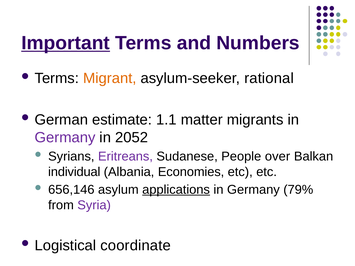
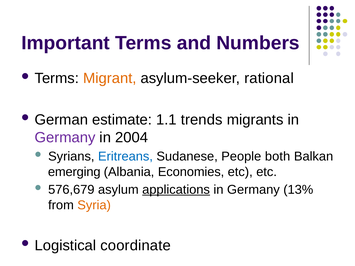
Important underline: present -> none (66, 43)
matter: matter -> trends (202, 120)
2052: 2052 -> 2004 (132, 138)
Eritreans colour: purple -> blue (125, 157)
over: over -> both (278, 157)
individual: individual -> emerging (74, 172)
656,146: 656,146 -> 576,679 (71, 190)
79%: 79% -> 13% (298, 190)
Syria colour: purple -> orange (94, 205)
